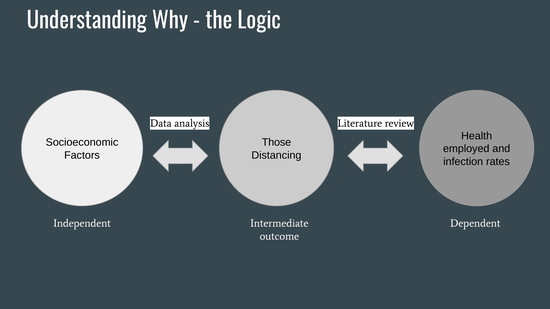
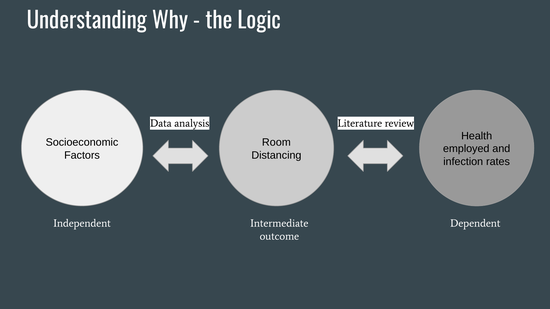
Those: Those -> Room (276, 143)
